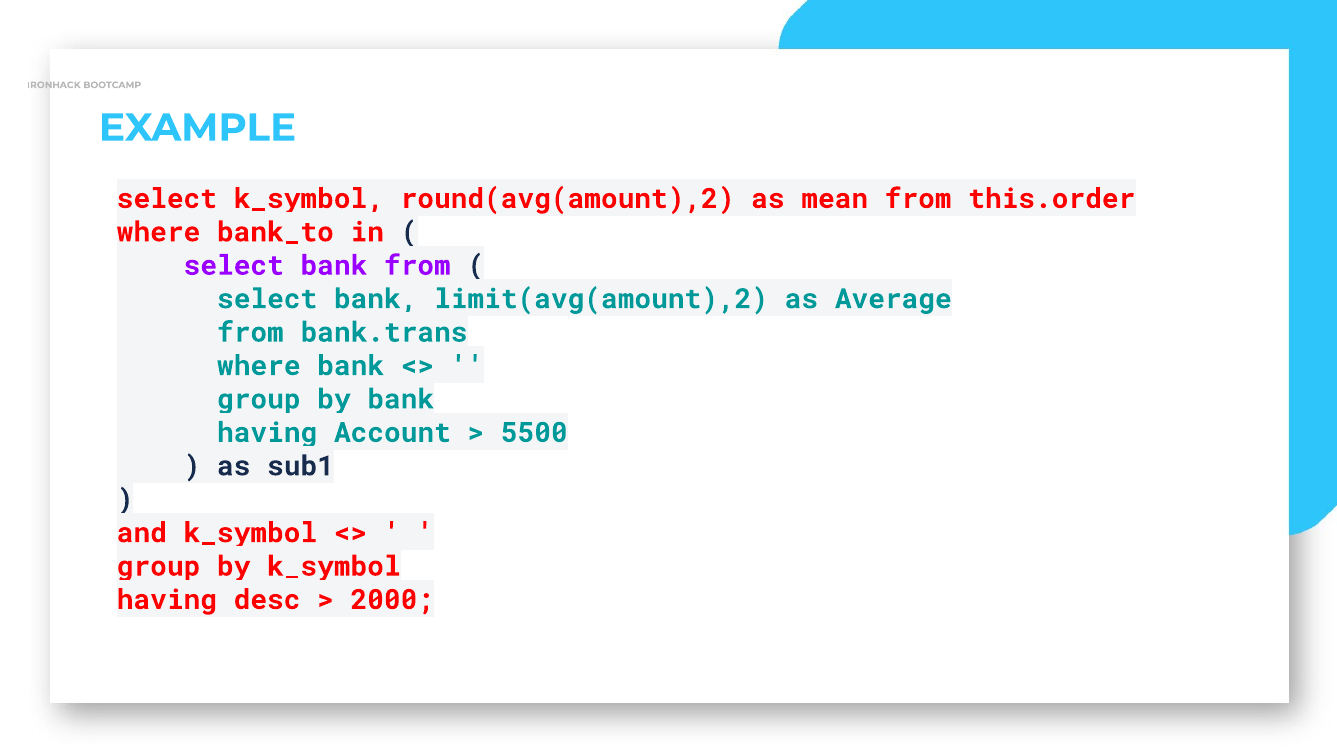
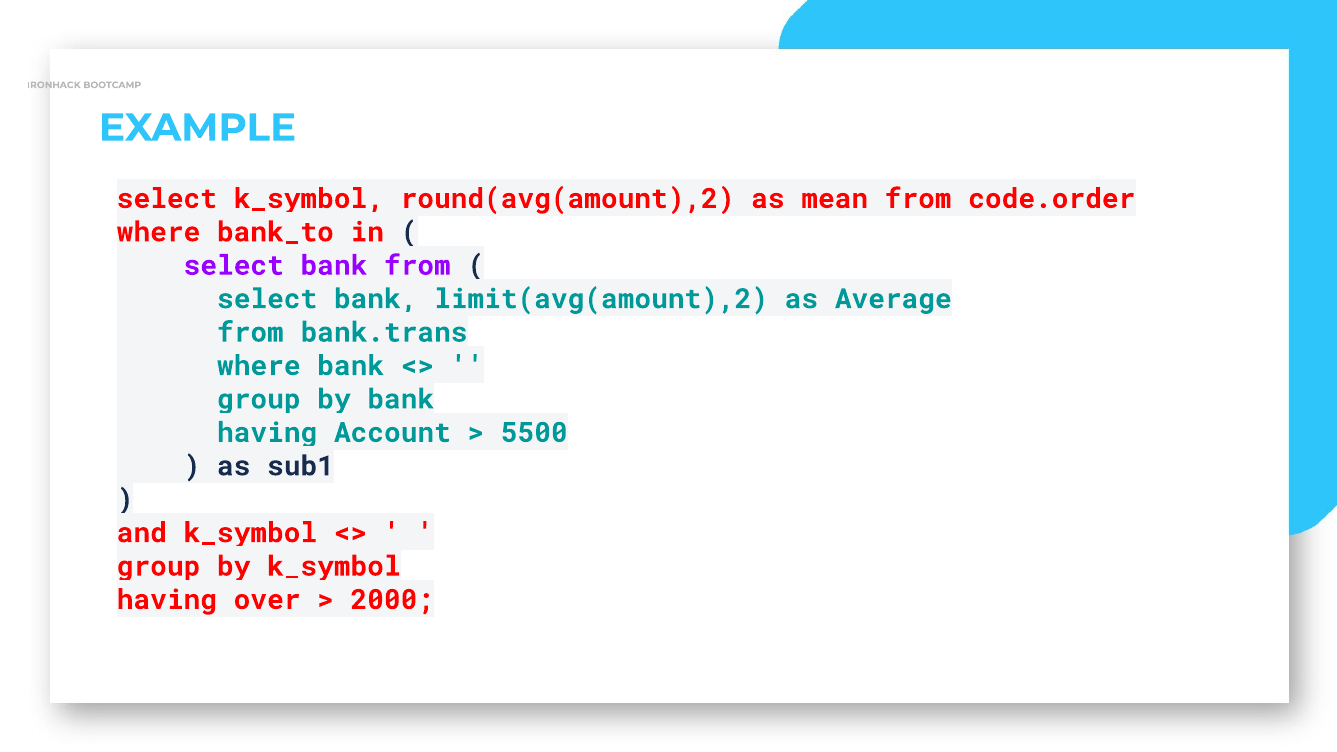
this.order: this.order -> code.order (1052, 199)
desc: desc -> over (267, 600)
